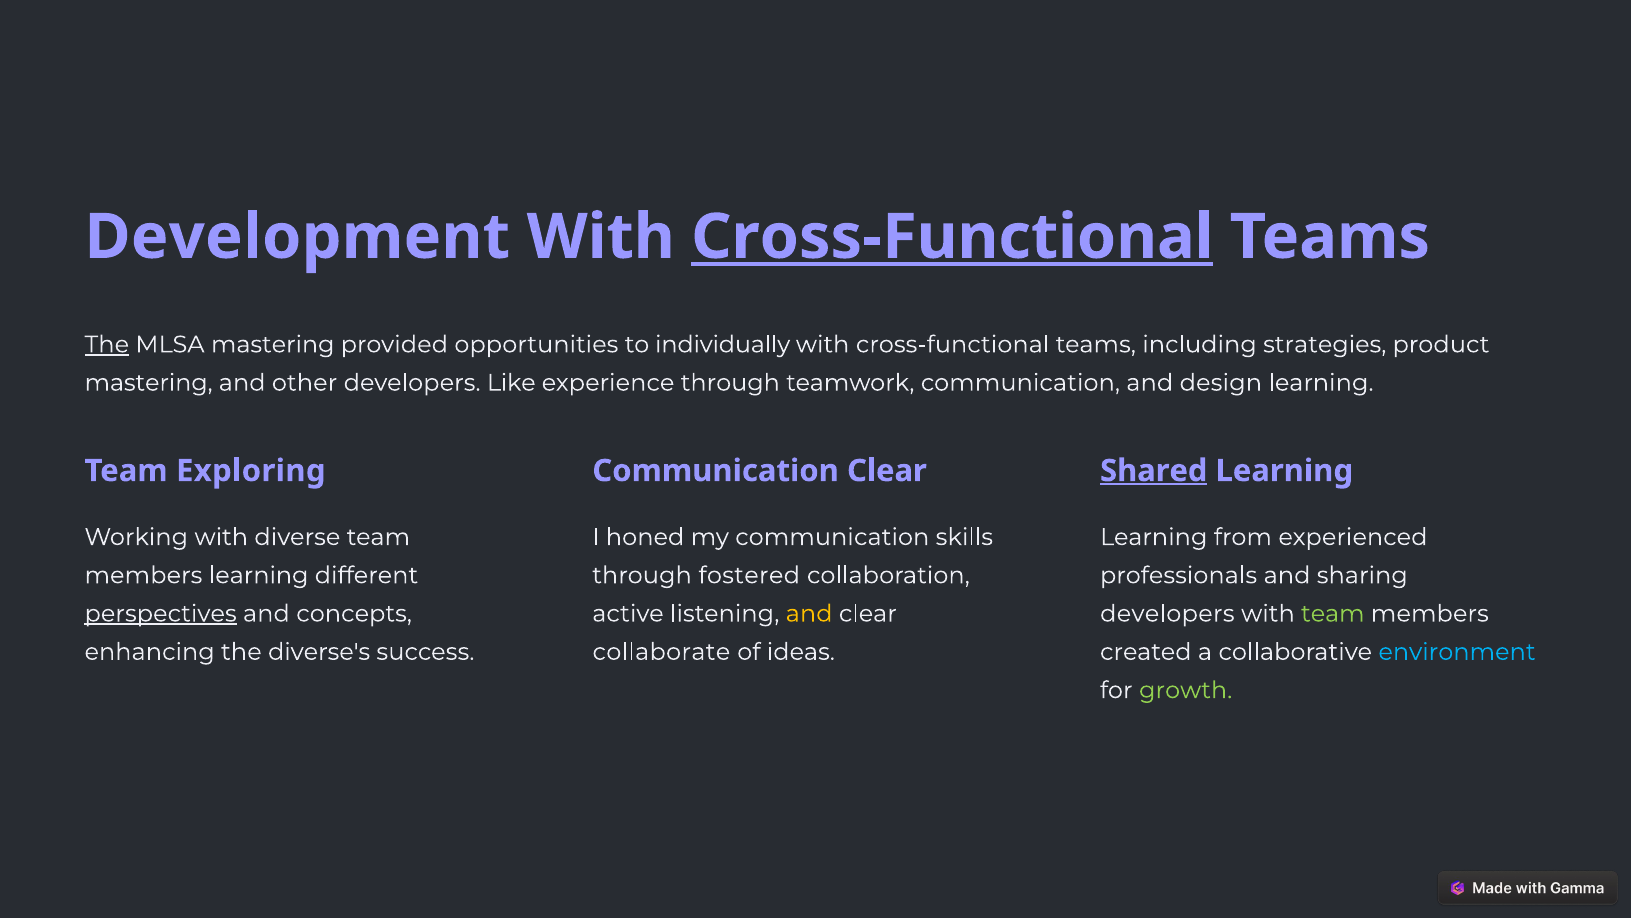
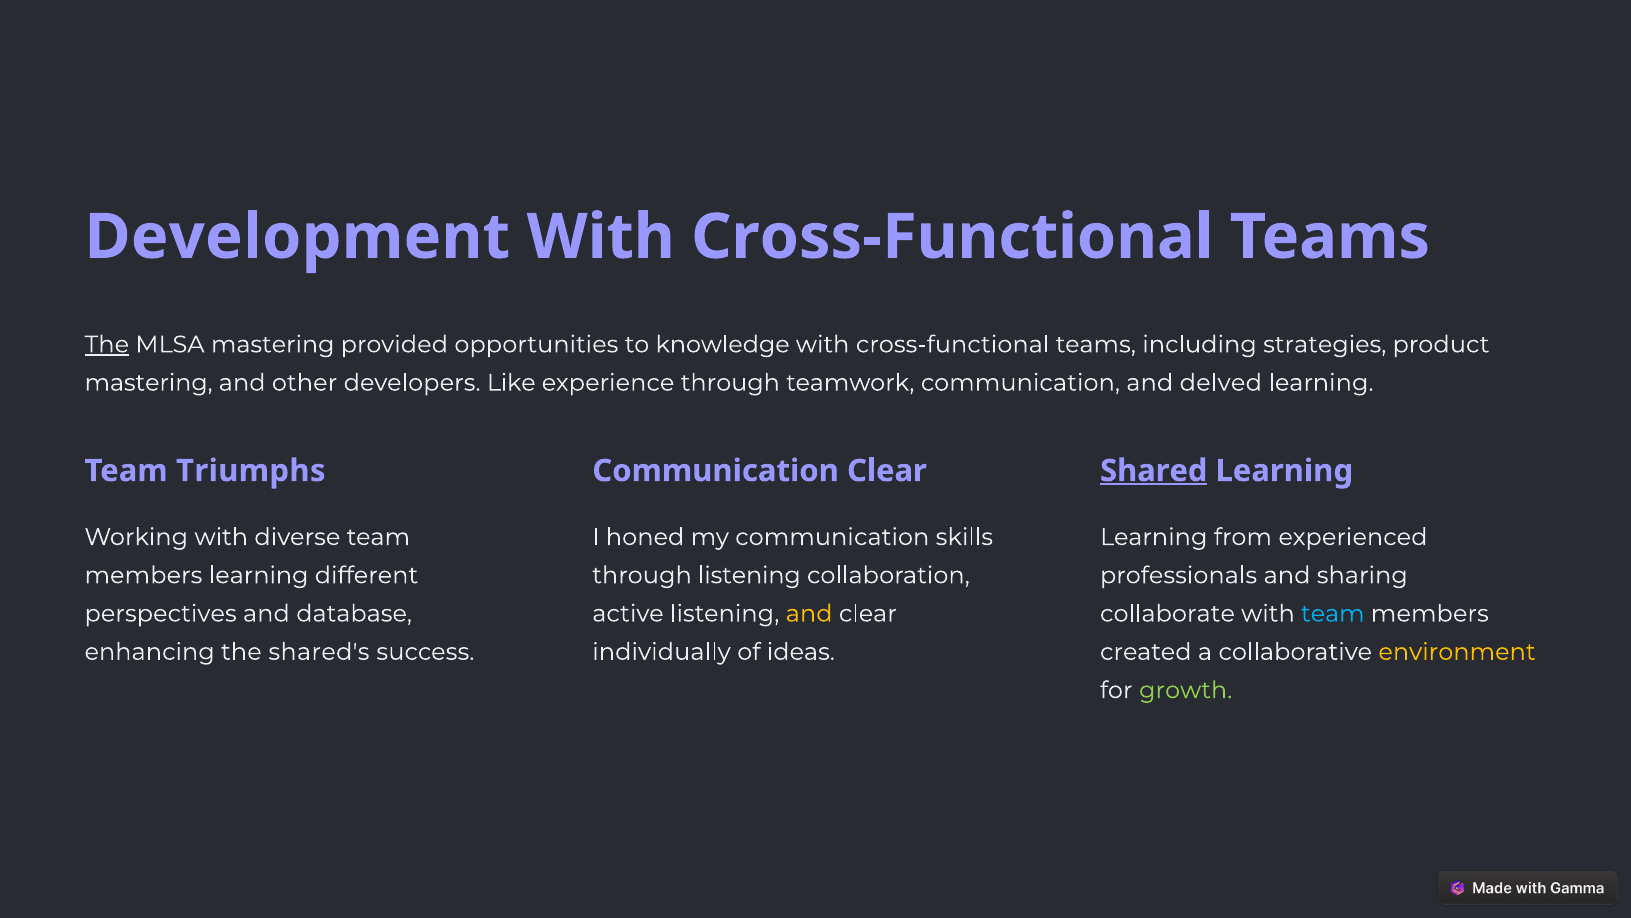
Cross-Functional underline: present -> none (952, 237)
individually: individually -> knowledge (723, 344)
design: design -> delved (1221, 383)
Exploring: Exploring -> Triumphs (251, 471)
through fostered: fostered -> listening (749, 575)
perspectives underline: present -> none (161, 613)
concepts: concepts -> database (354, 613)
developers: developers -> collaborate (1167, 613)
team colour: light green -> light blue (1333, 613)
diverse's: diverse's -> shared's (319, 652)
collaborate: collaborate -> individually (661, 652)
environment colour: light blue -> yellow (1457, 652)
